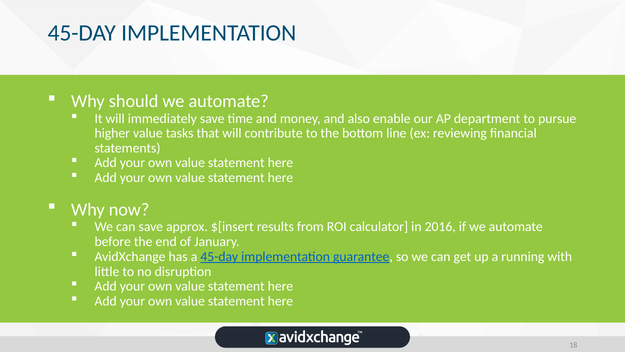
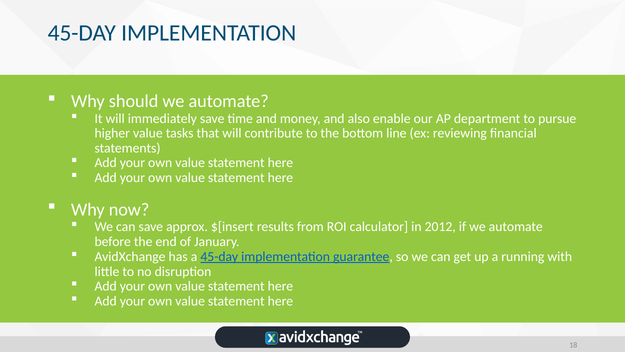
2016: 2016 -> 2012 (440, 227)
